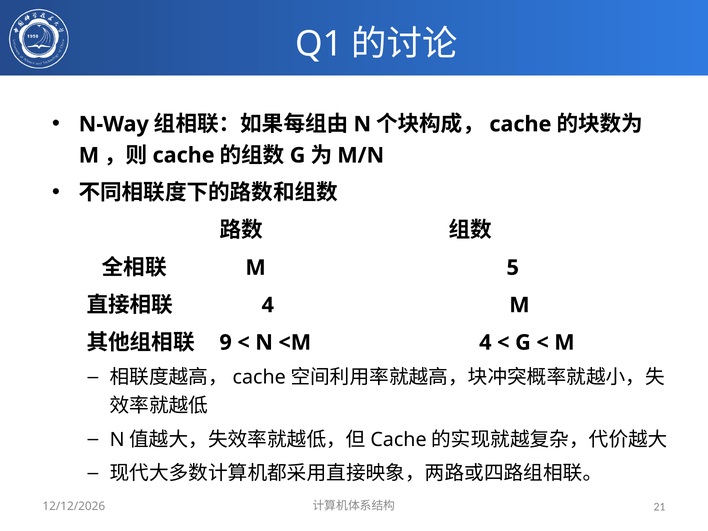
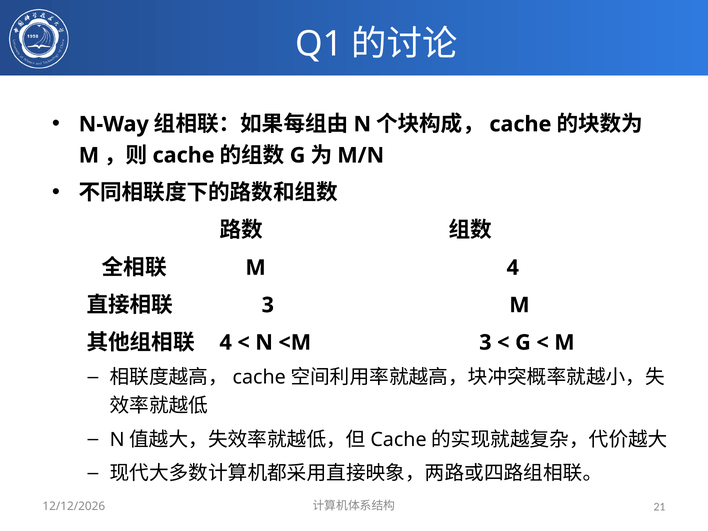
M 5: 5 -> 4 (513, 268)
4: 4 -> 3 (268, 305)
9: 9 -> 4 (226, 343)
<M 4: 4 -> 3 (485, 343)
